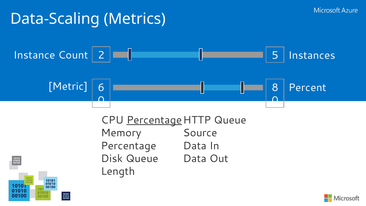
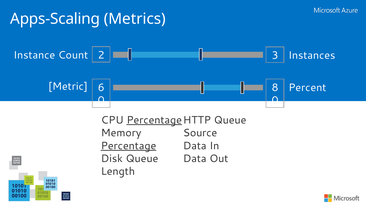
Data-Scaling: Data-Scaling -> Apps-Scaling (55, 19)
5: 5 -> 3 (275, 55)
Percentage underline: none -> present (129, 146)
